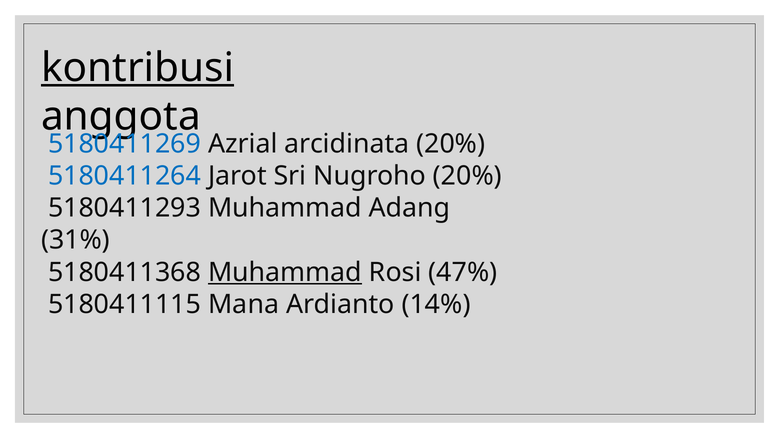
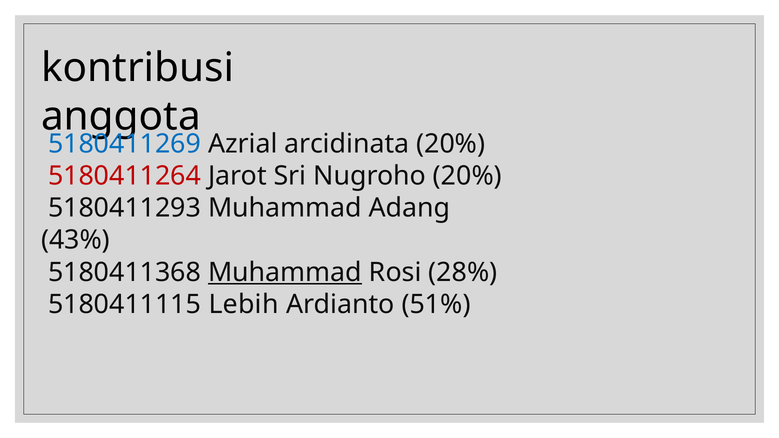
kontribusi underline: present -> none (138, 68)
5180411264 colour: blue -> red (125, 176)
31%: 31% -> 43% (76, 240)
47%: 47% -> 28% (463, 272)
Mana: Mana -> Lebih (244, 304)
14%: 14% -> 51% (436, 304)
